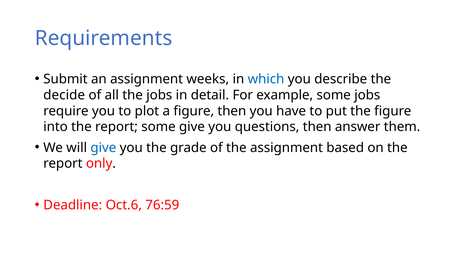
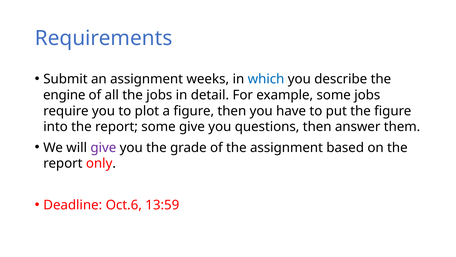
decide: decide -> engine (64, 95)
give colour: blue -> purple (103, 147)
76:59: 76:59 -> 13:59 (162, 205)
